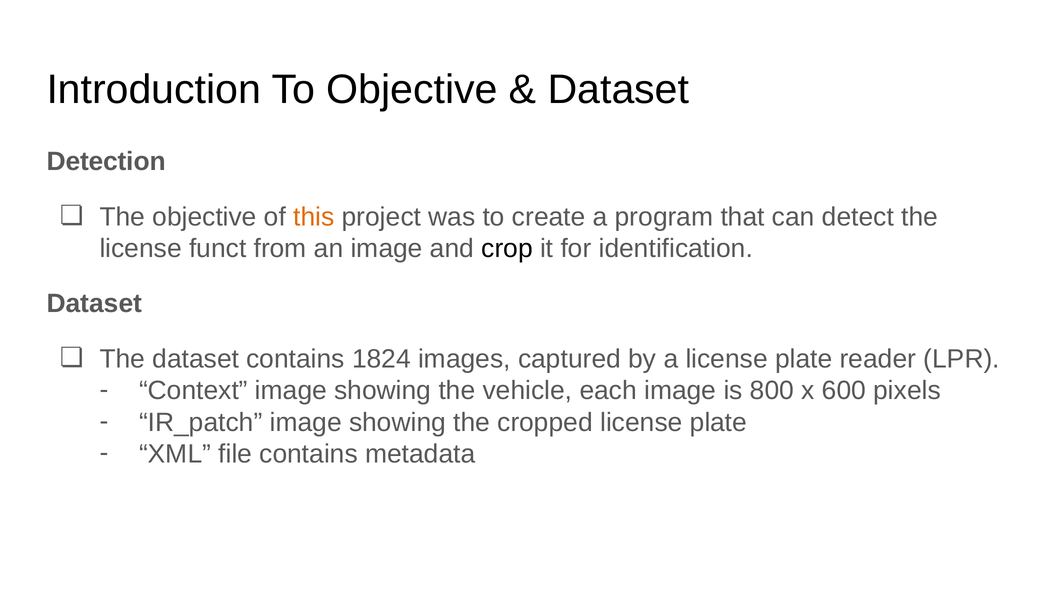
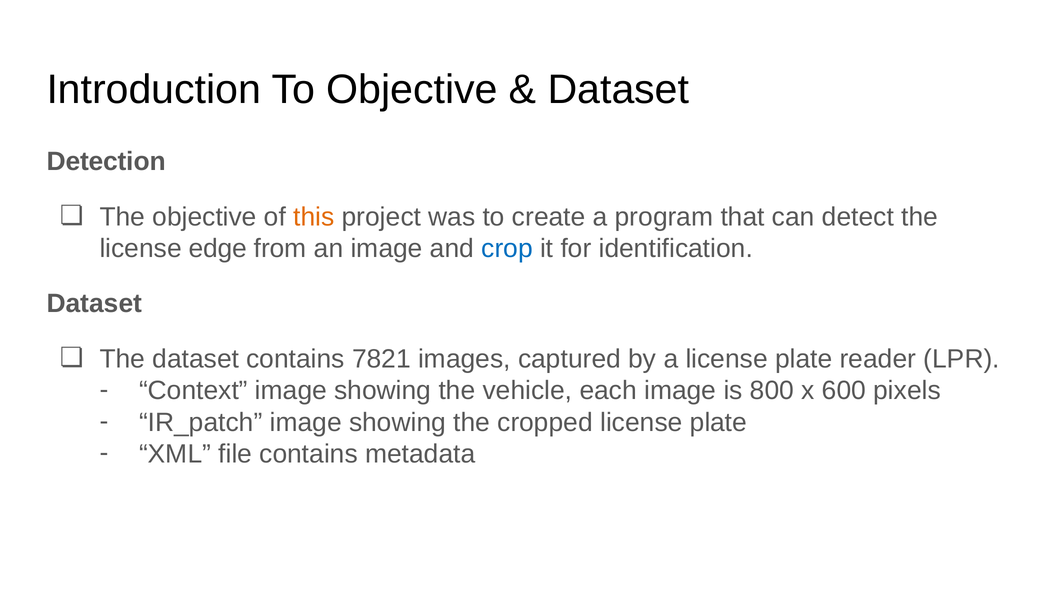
funct: funct -> edge (218, 249)
crop colour: black -> blue (507, 249)
1824: 1824 -> 7821 (381, 359)
